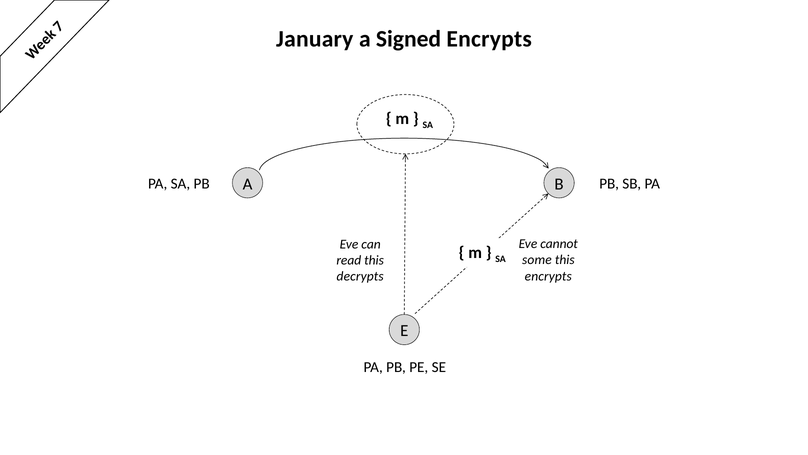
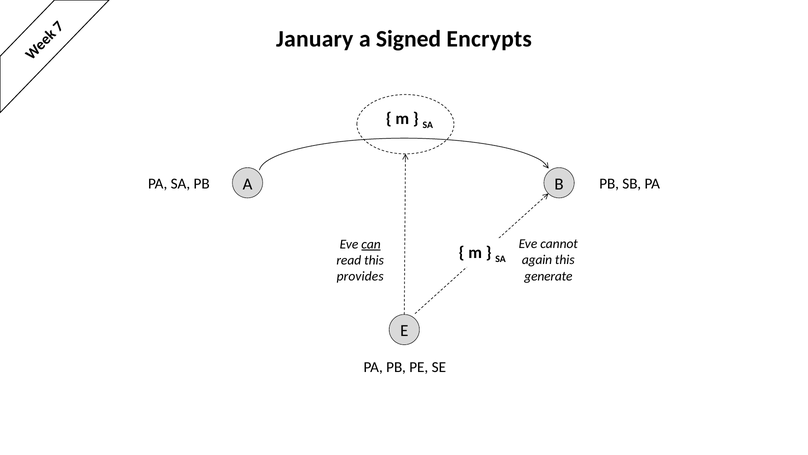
can underline: none -> present (371, 244)
some: some -> again (537, 260)
encrypts: encrypts -> generate (548, 276)
decrypts: decrypts -> provides (360, 276)
